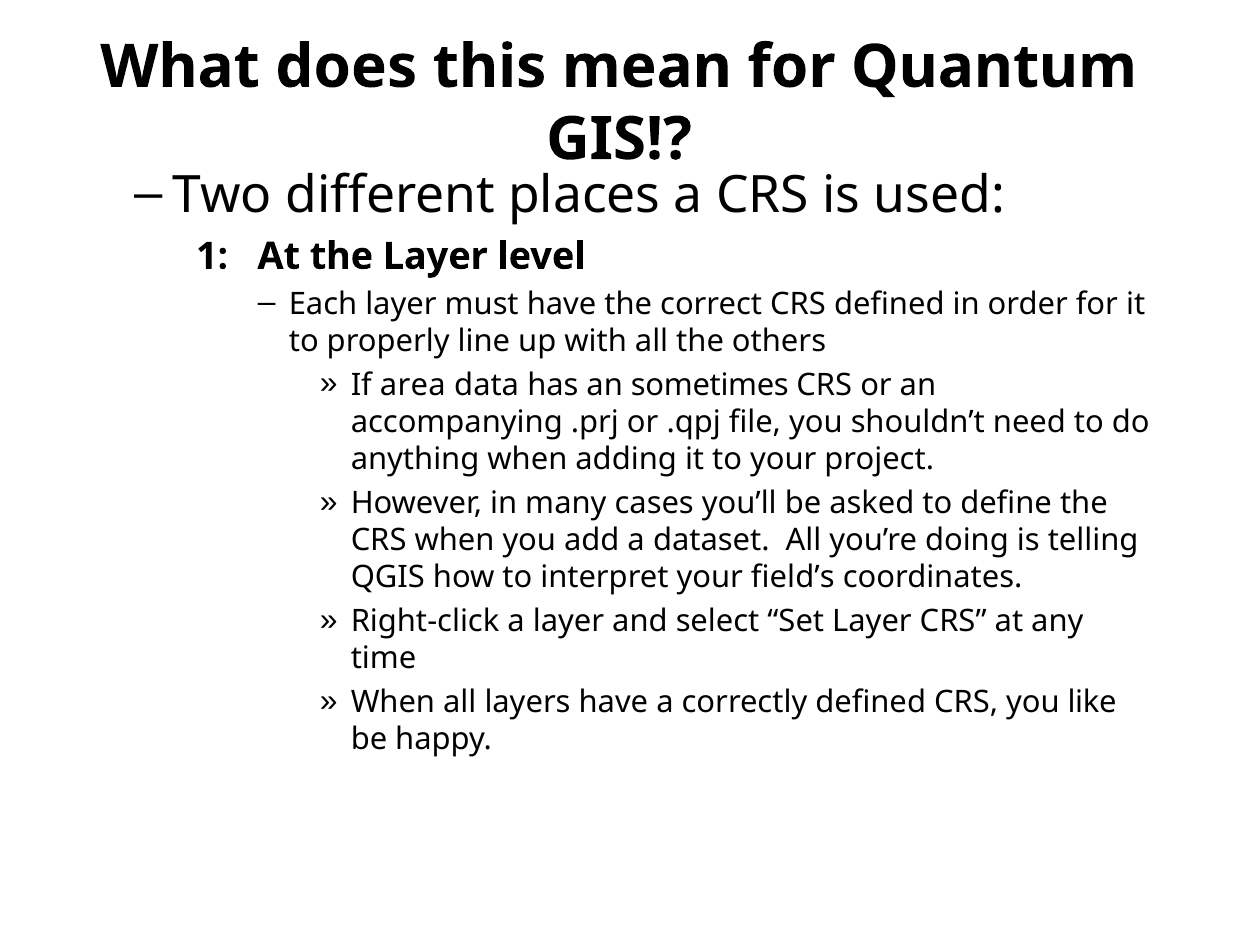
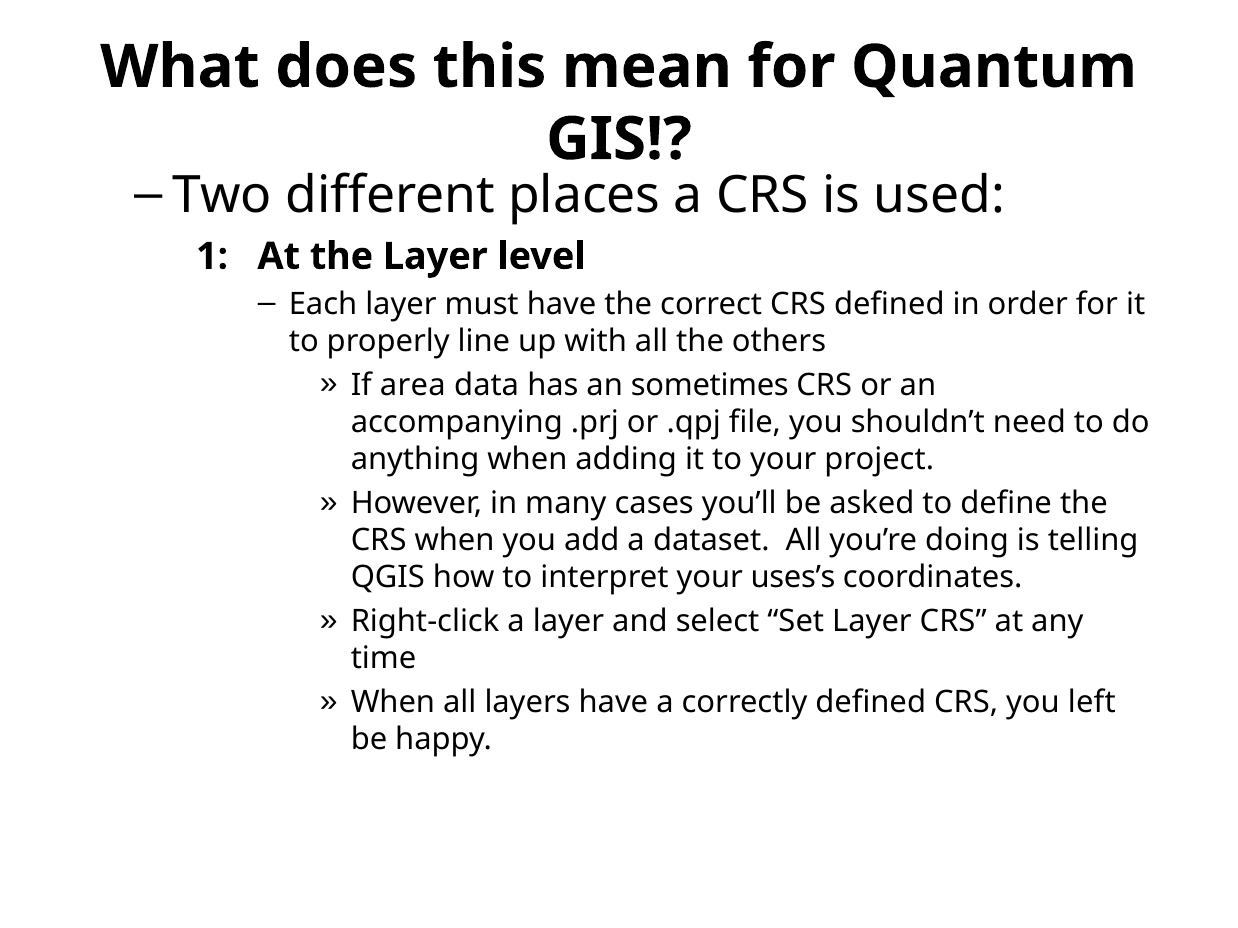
field’s: field’s -> uses’s (793, 578)
like: like -> left (1092, 703)
